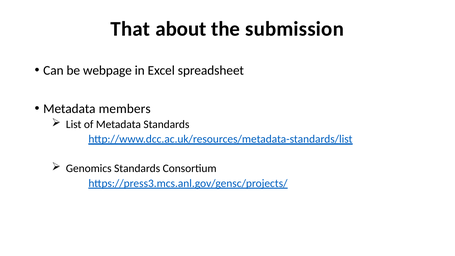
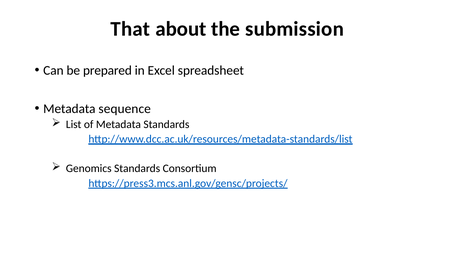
webpage: webpage -> prepared (107, 70)
members: members -> sequence (125, 109)
